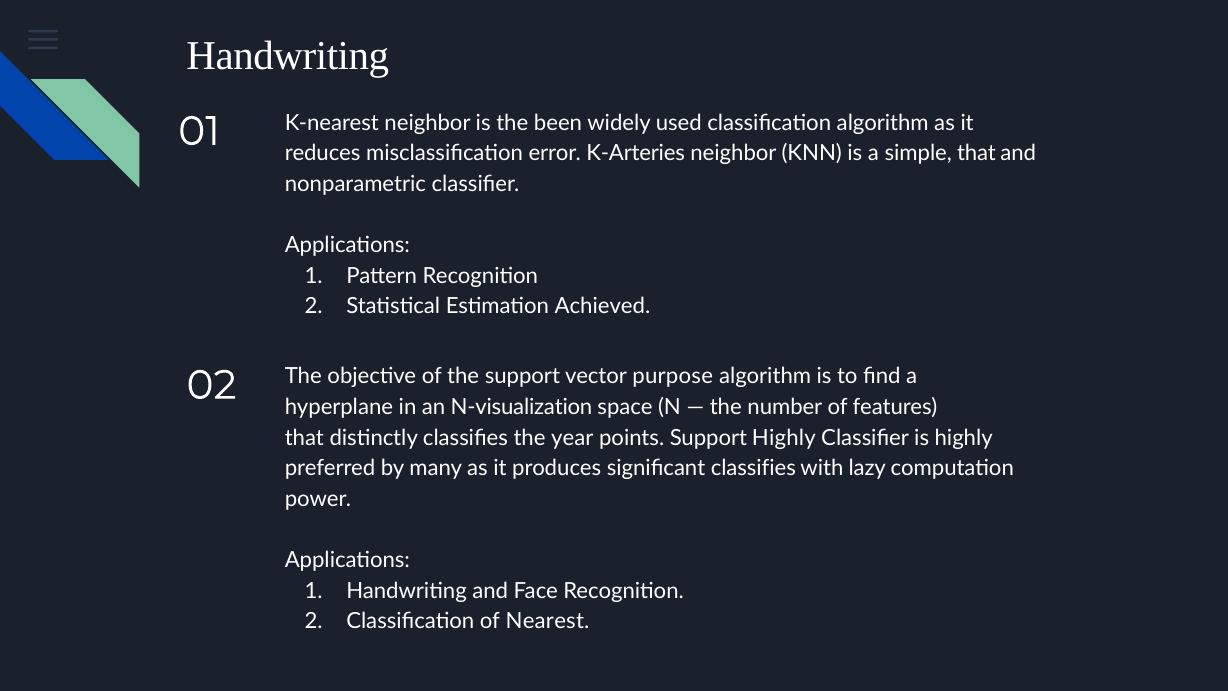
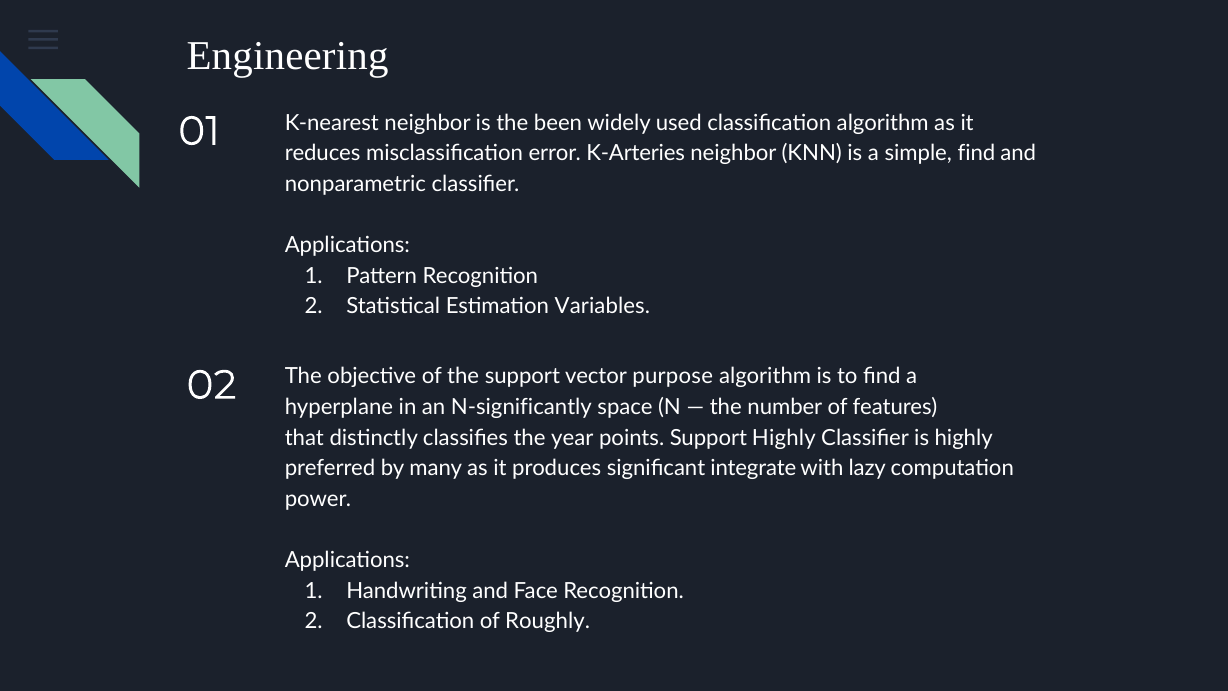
Handwriting: Handwriting -> Engineering (288, 56)
simple that: that -> find (976, 153)
Achieved: Achieved -> Variables (602, 306)
N-visualization: N-visualization -> N-significantly (521, 407)
significant classifies: classifies -> integrate (753, 468)
Nearest: Nearest -> Roughly (548, 621)
